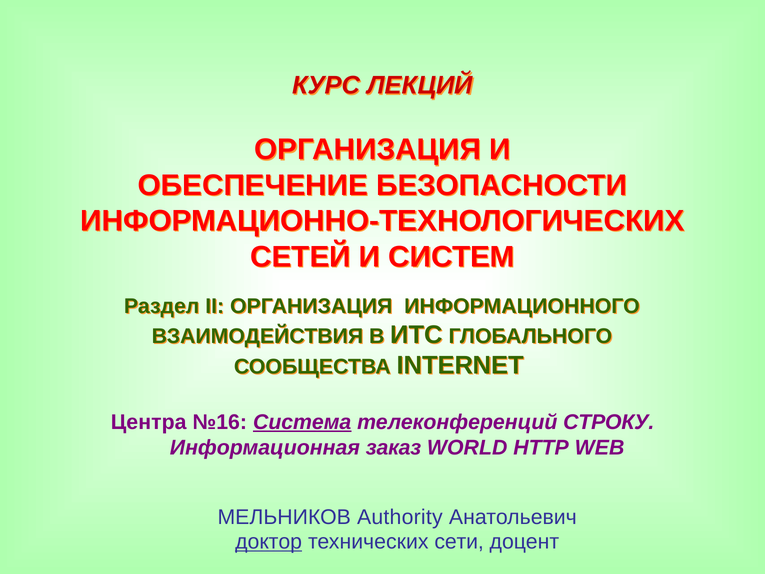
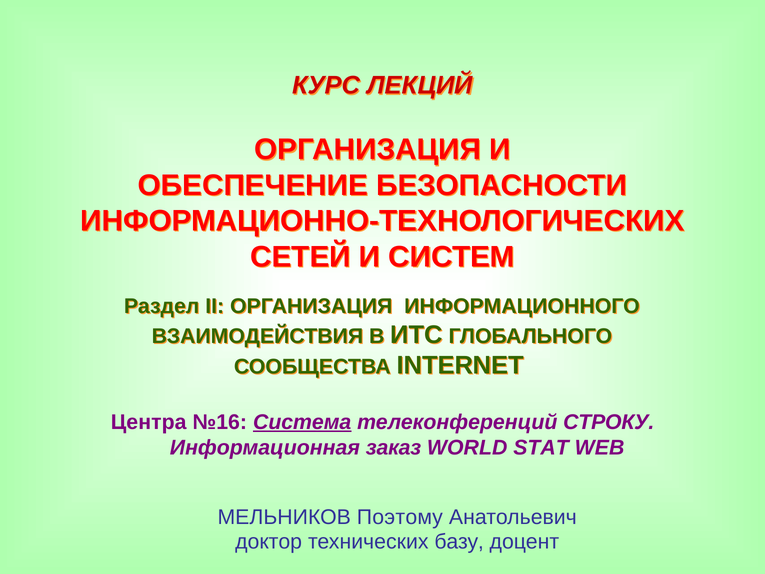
HTTP: HTTP -> STAT (541, 447)
Authority: Authority -> Поэтому (400, 517)
доктор underline: present -> none (269, 542)
сети: сети -> базу (459, 542)
